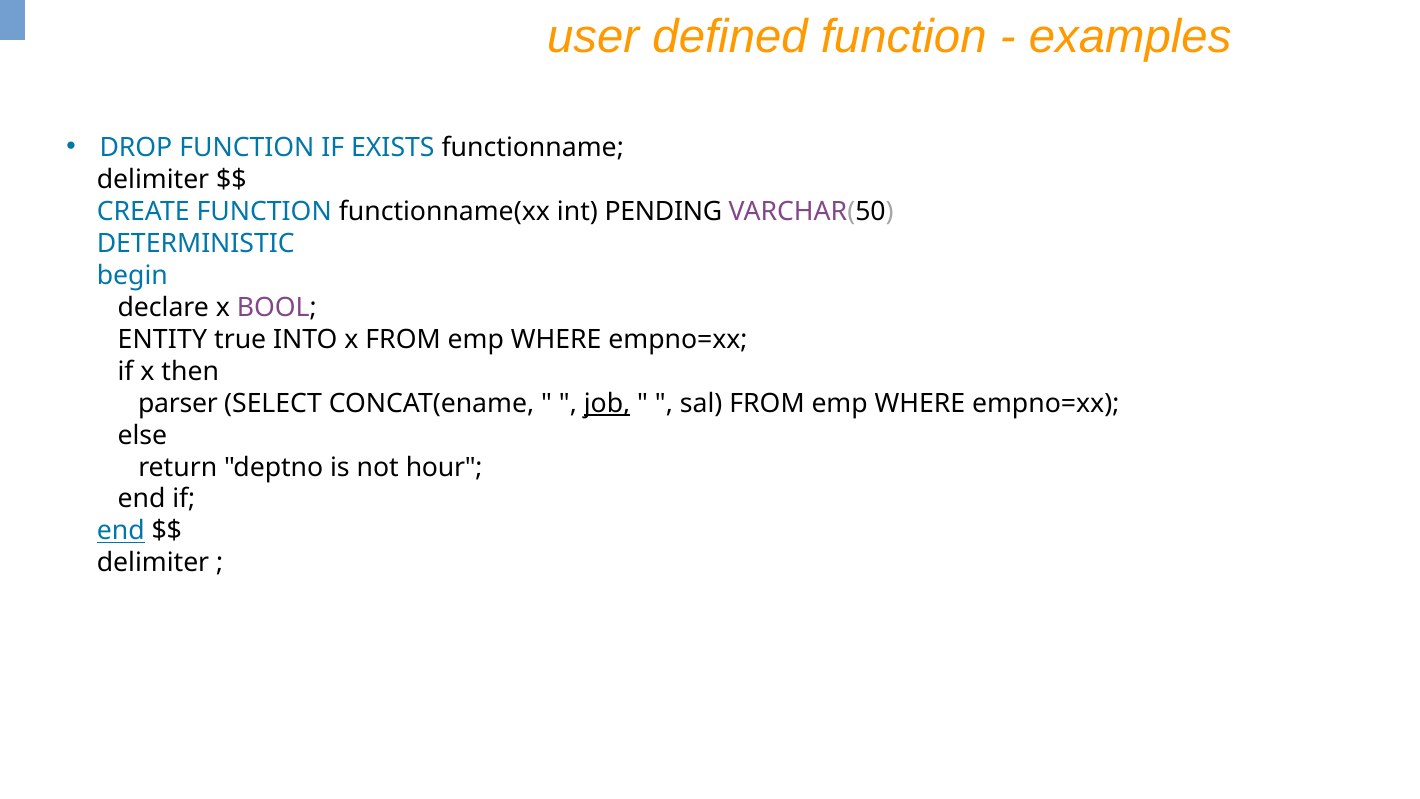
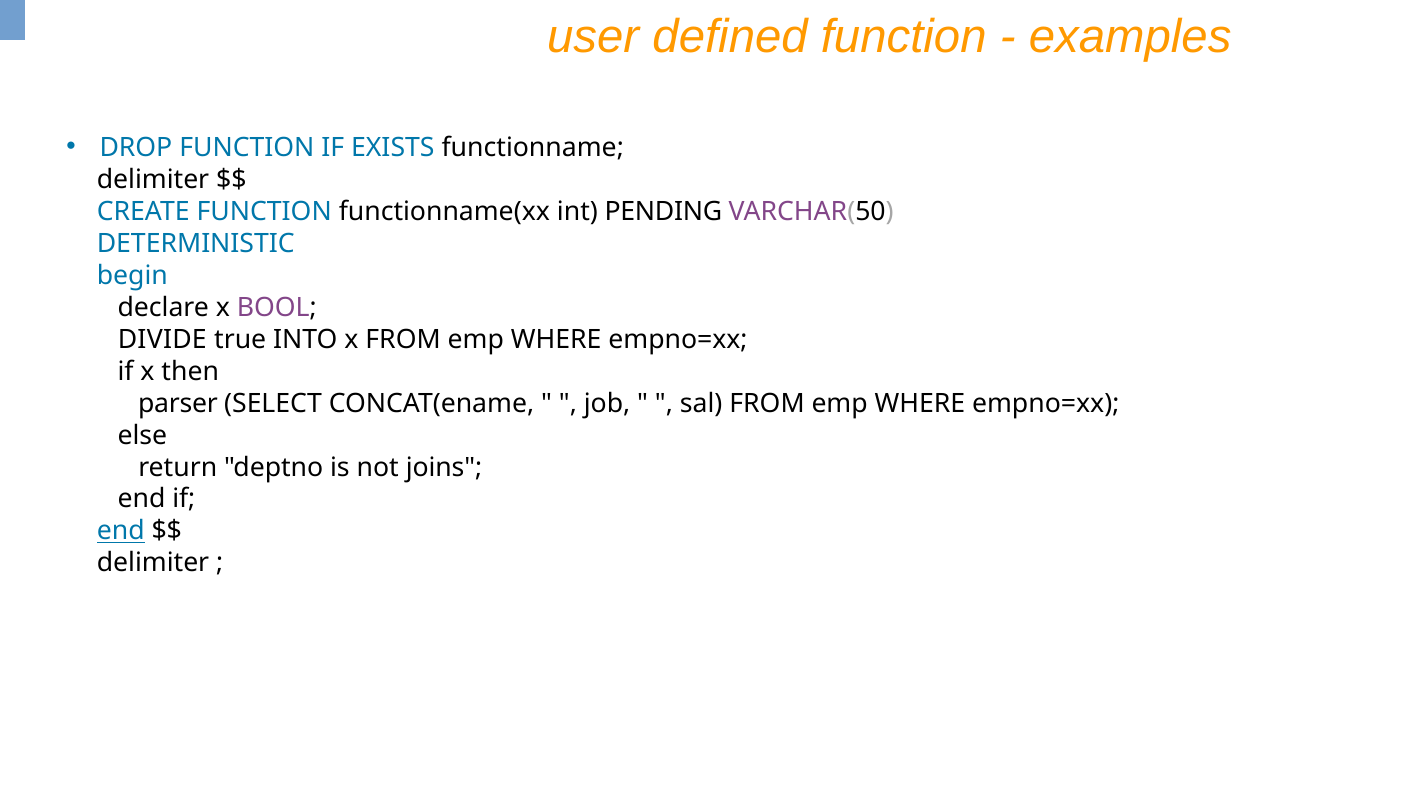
ENTITY: ENTITY -> DIVIDE (162, 339)
job underline: present -> none (607, 403)
hour: hour -> joins (444, 467)
